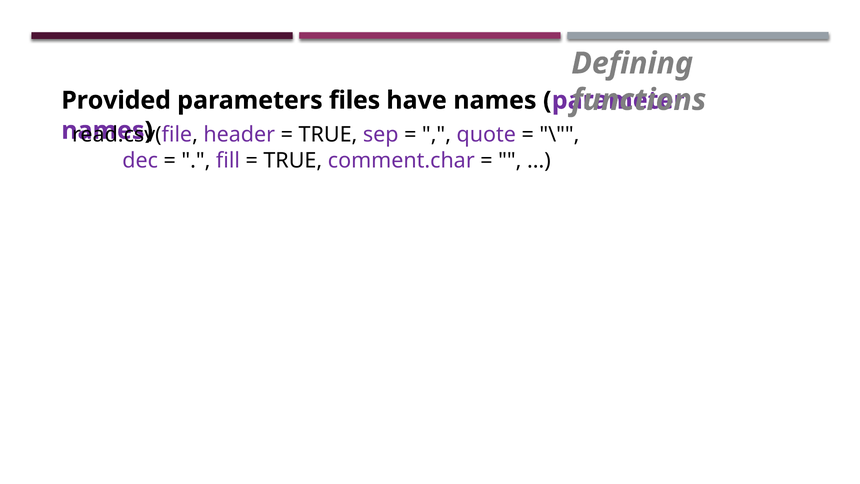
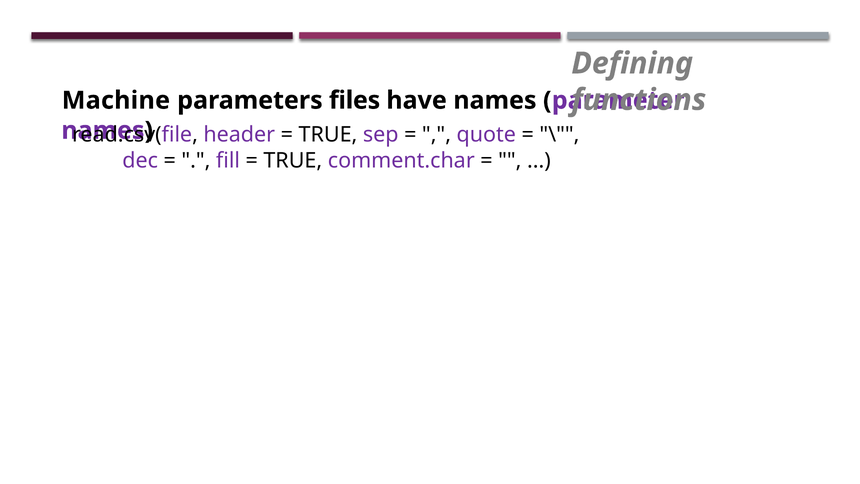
Provided: Provided -> Machine (116, 100)
